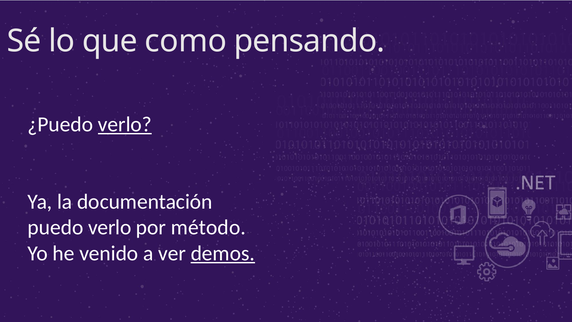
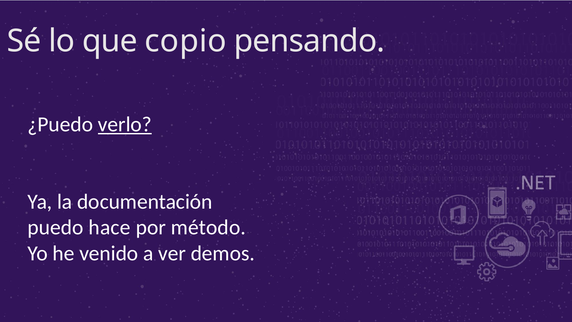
como: como -> copio (186, 41)
puedo verlo: verlo -> hace (110, 227)
demos underline: present -> none (223, 253)
